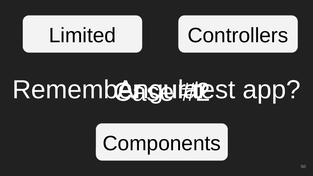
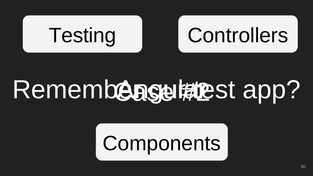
Limited: Limited -> Testing (83, 35)
